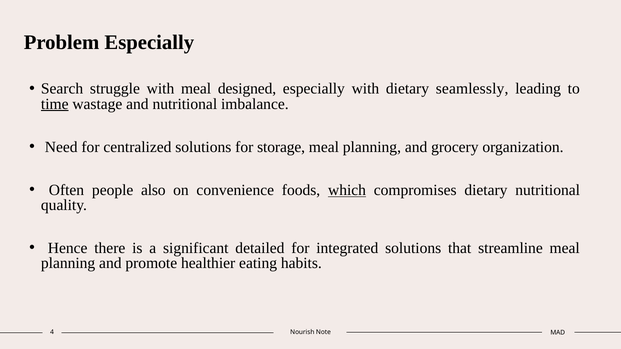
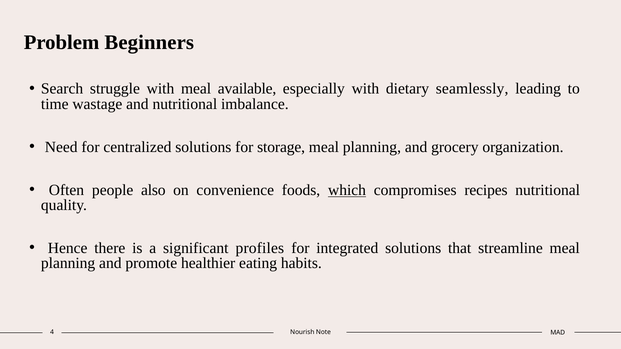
Problem Especially: Especially -> Beginners (149, 42)
designed: designed -> available (247, 89)
time underline: present -> none (55, 104)
compromises dietary: dietary -> recipes (486, 190)
detailed: detailed -> profiles (260, 248)
